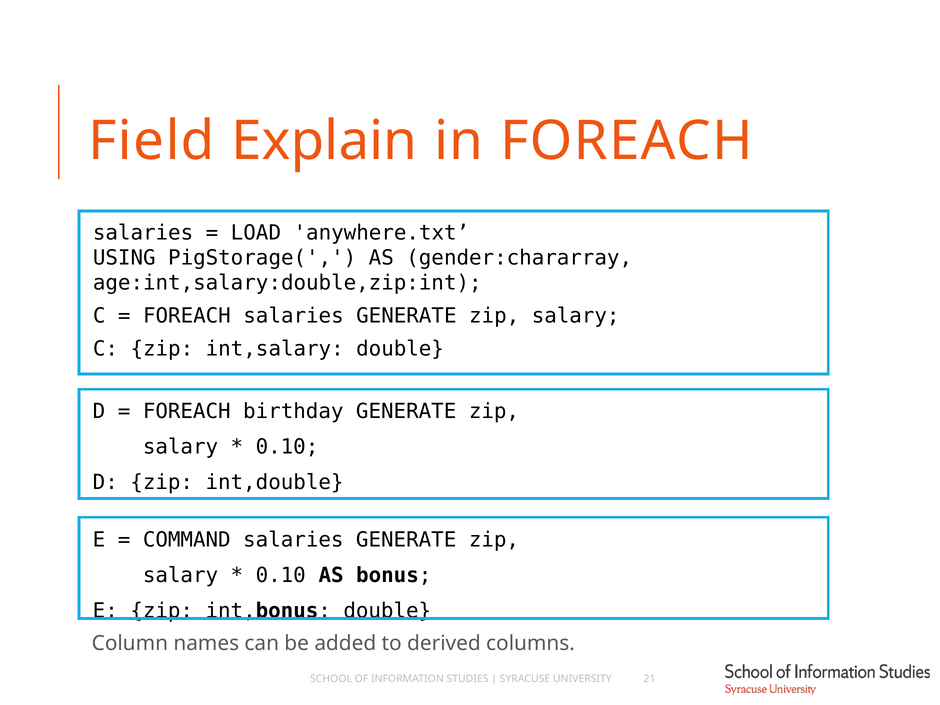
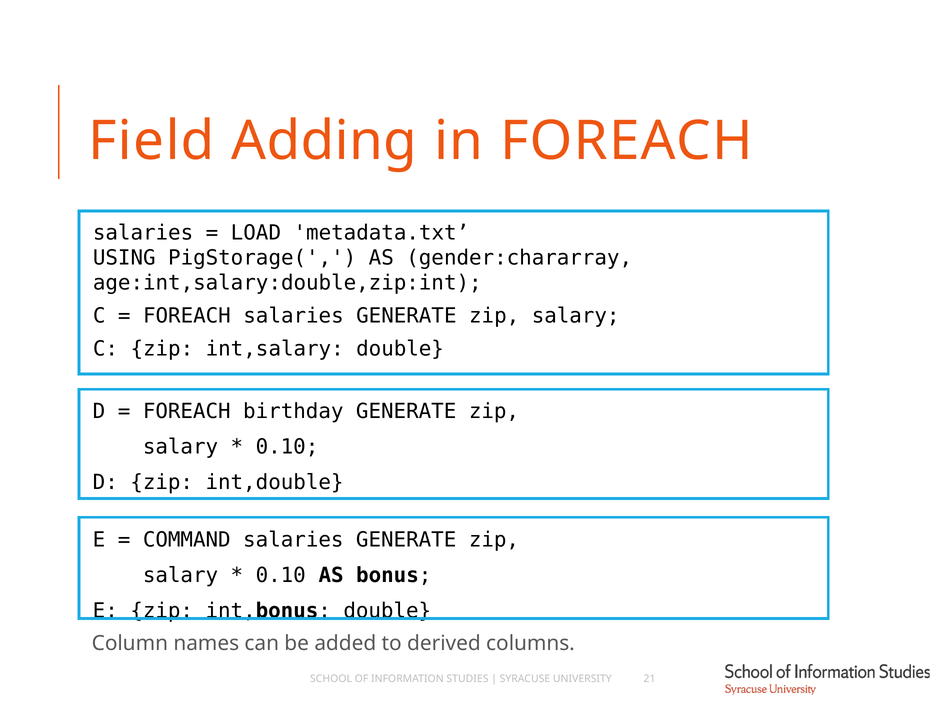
Explain: Explain -> Adding (324, 141)
anywhere.txt: anywhere.txt -> metadata.txt (381, 233)
